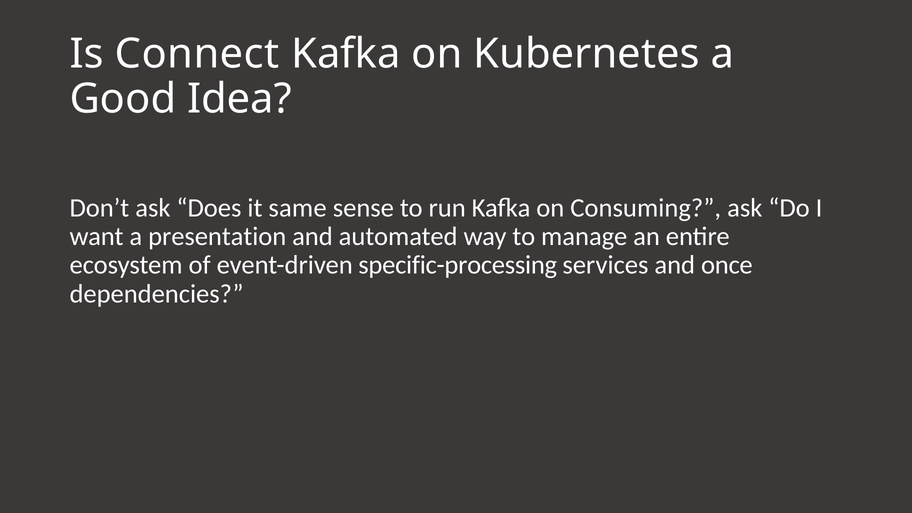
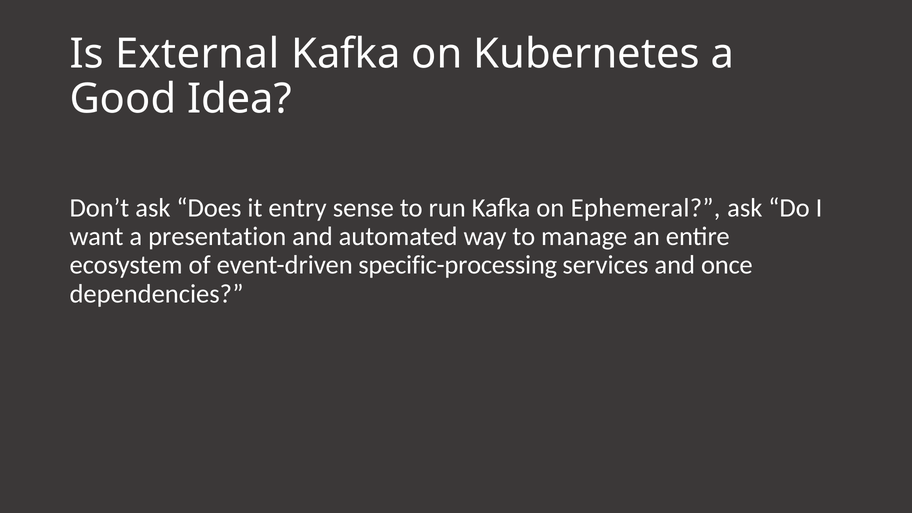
Connect: Connect -> External (197, 54)
same: same -> entry (298, 208)
Consuming: Consuming -> Ephemeral (646, 208)
